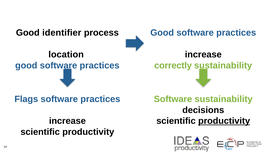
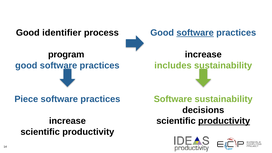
software underline: none -> present (195, 33)
location: location -> program (66, 55)
correctly: correctly -> includes (173, 65)
Flags: Flags -> Piece (26, 99)
